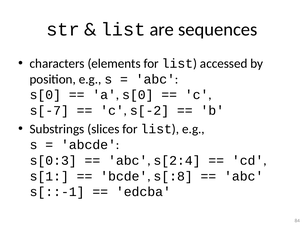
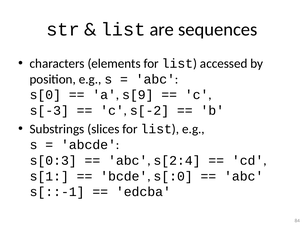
a s[0: s[0 -> s[9 (138, 95)
s[-7: s[-7 -> s[-3 (49, 111)
s[:8: s[:8 -> s[:0 (173, 176)
